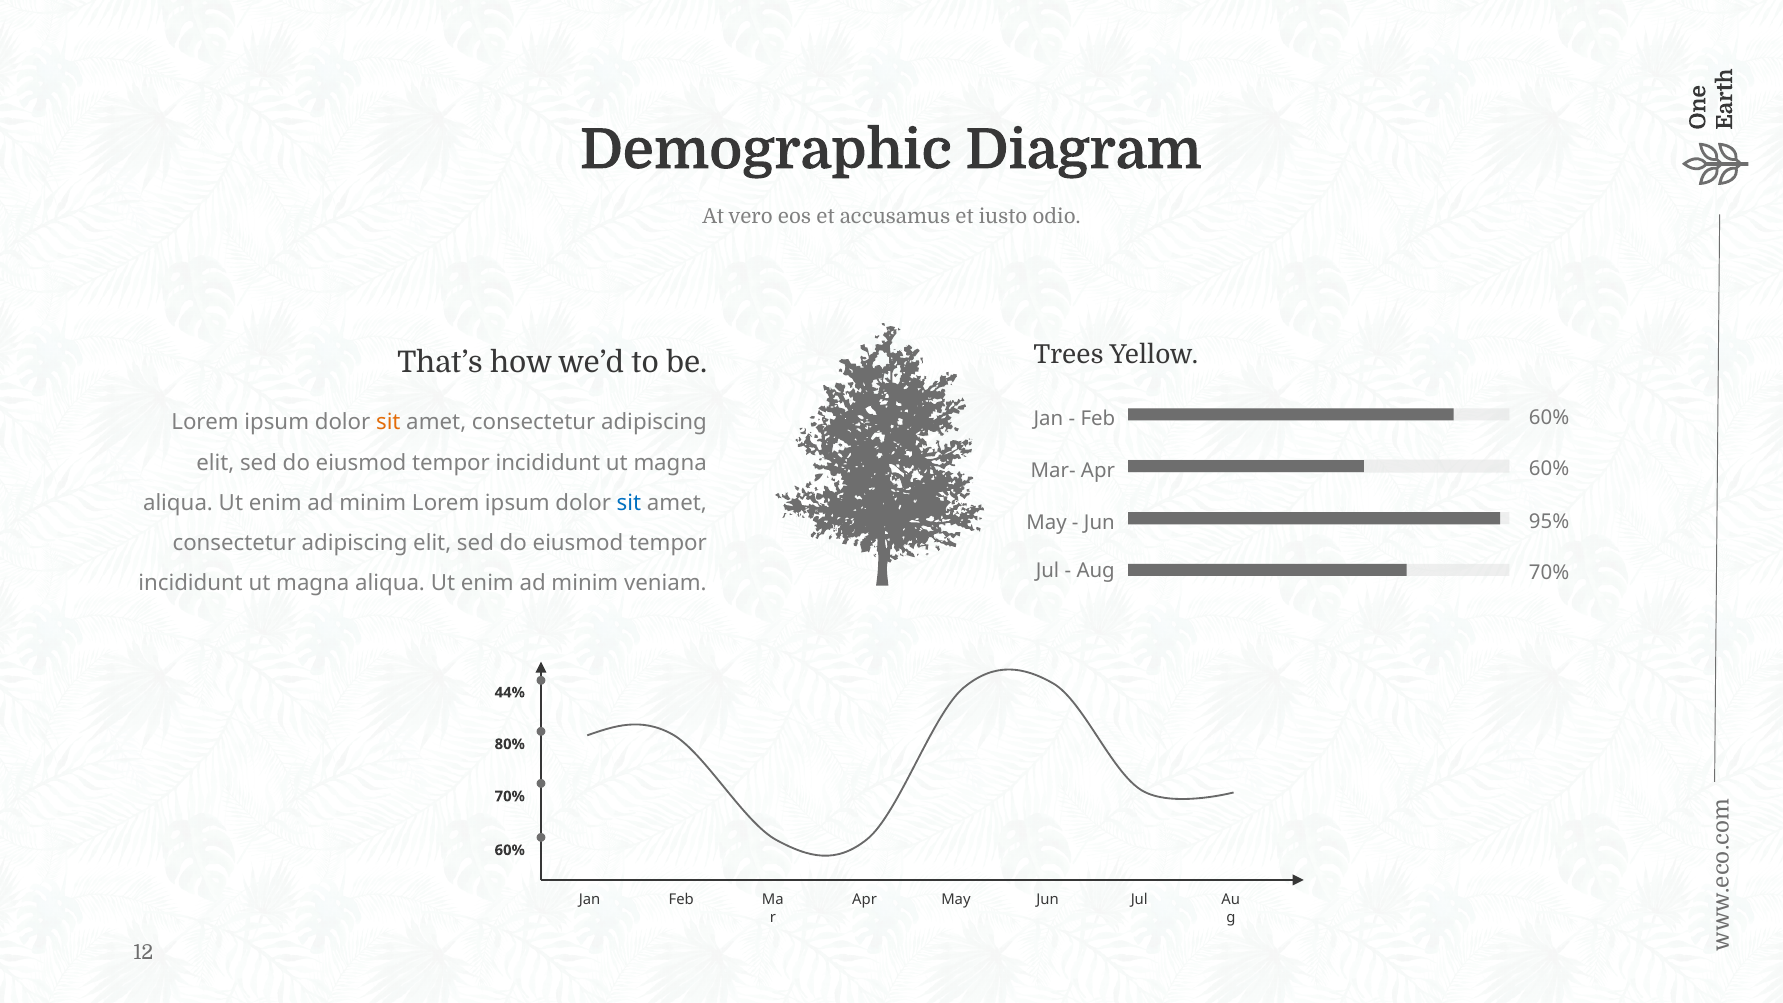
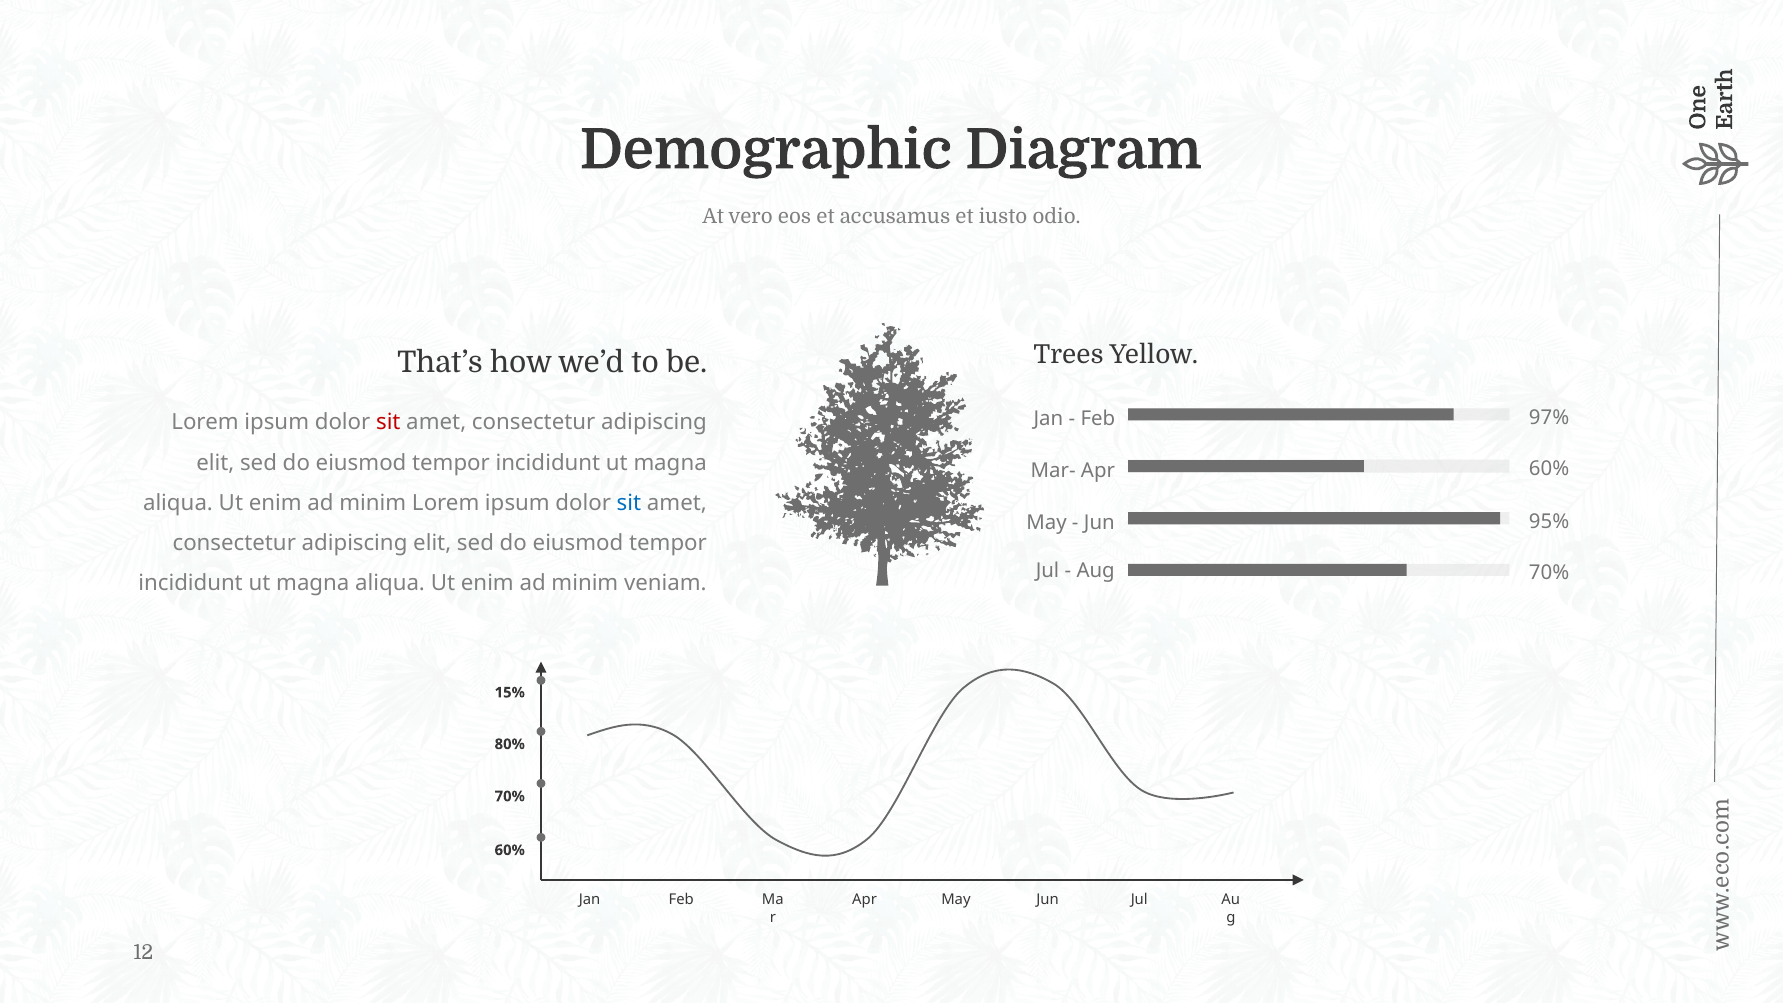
Feb 60%: 60% -> 97% (1549, 417)
sit colour: orange -> red (388, 423)
44%: 44% -> 15% (510, 693)
